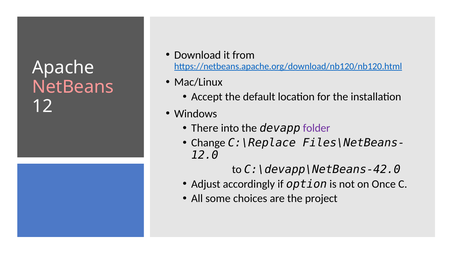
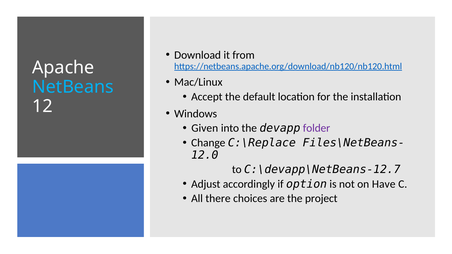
NetBeans colour: pink -> light blue (73, 87)
There: There -> Given (205, 128)
C:\devapp\NetBeans-42.0: C:\devapp\NetBeans-42.0 -> C:\devapp\NetBeans-12.7 (322, 170)
Once: Once -> Have (384, 184)
some: some -> there (218, 199)
